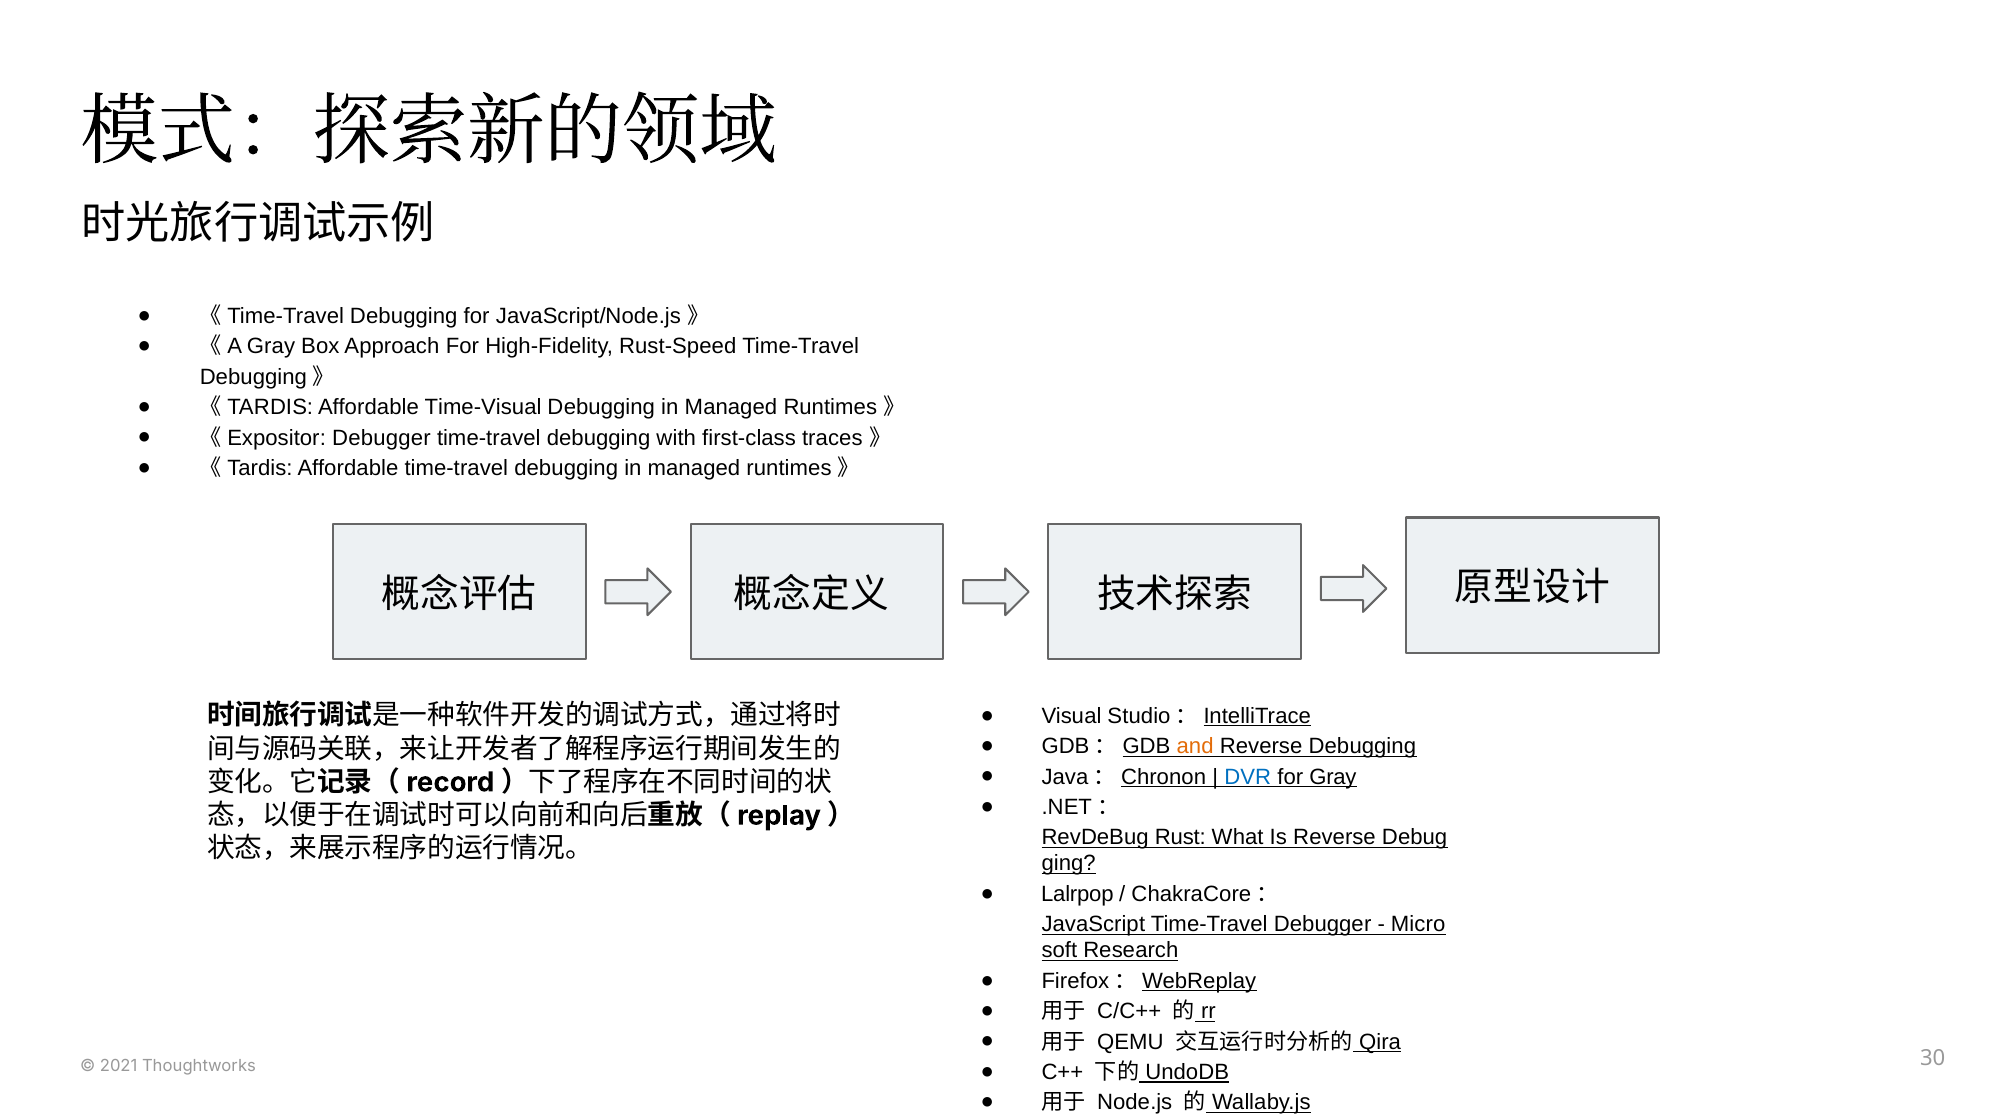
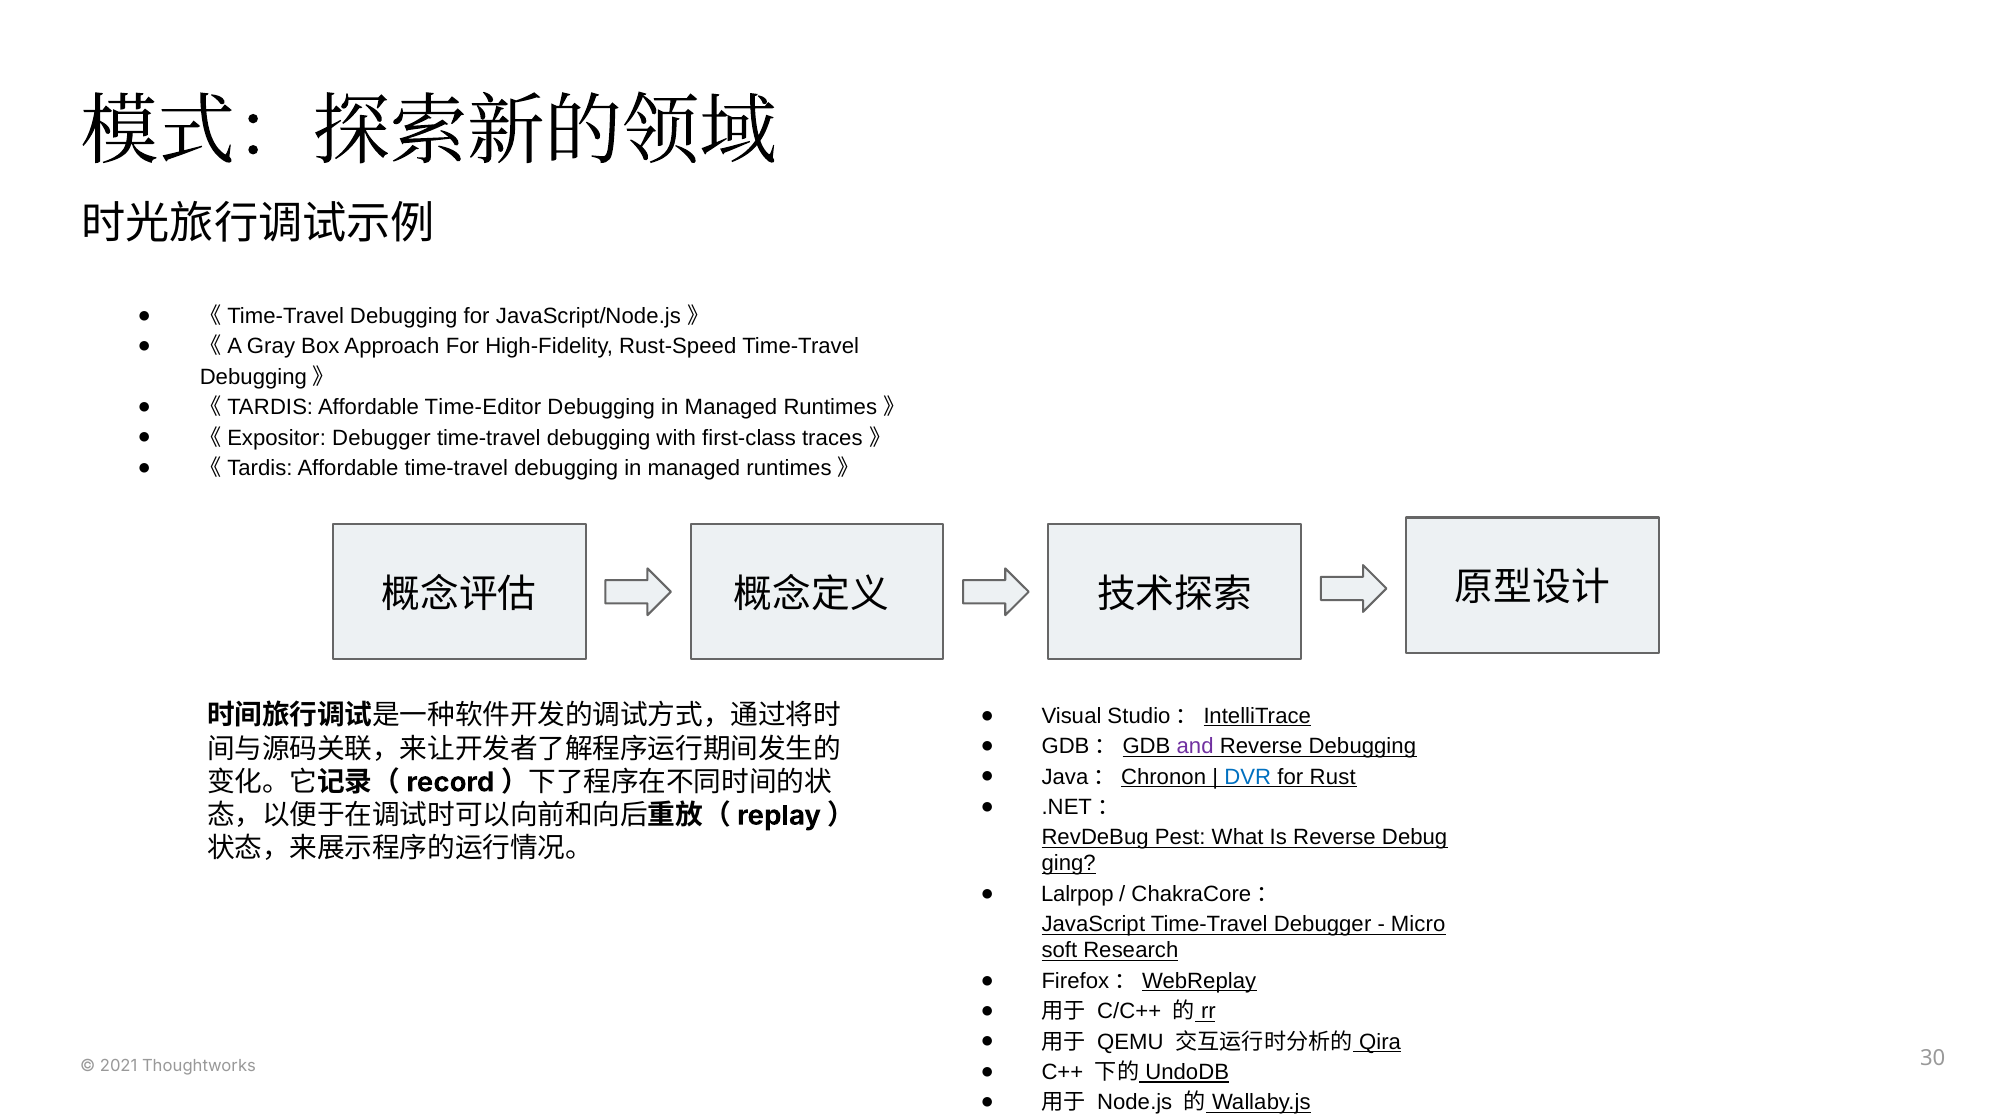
Time-Visual: Time-Visual -> Time-Editor (483, 408)
and colour: orange -> purple (1195, 747)
for Gray: Gray -> Rust (1333, 777)
Rust: Rust -> Pest (1180, 838)
